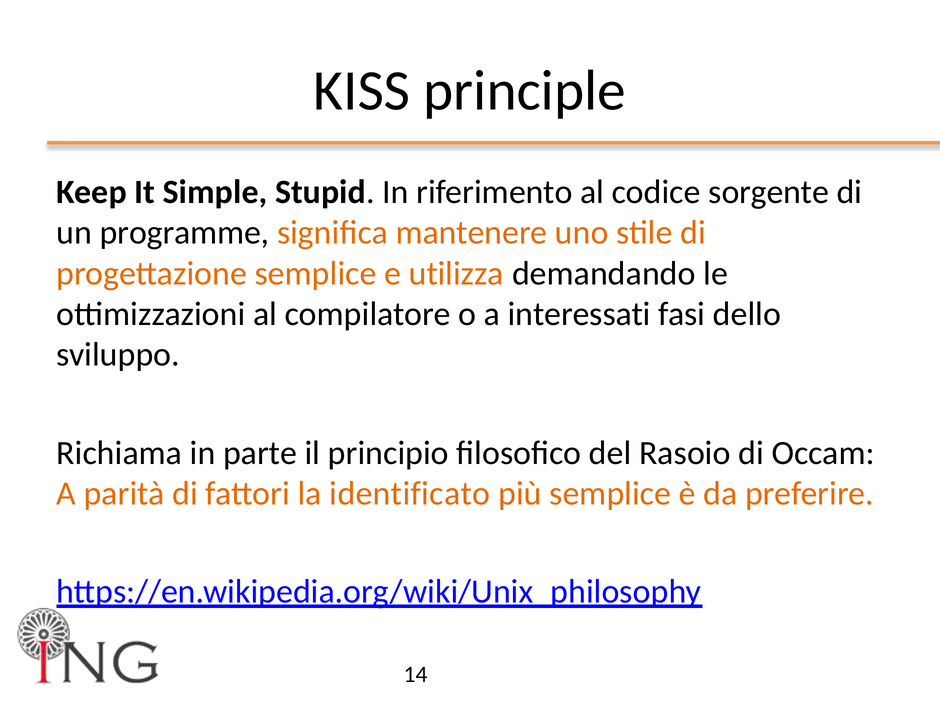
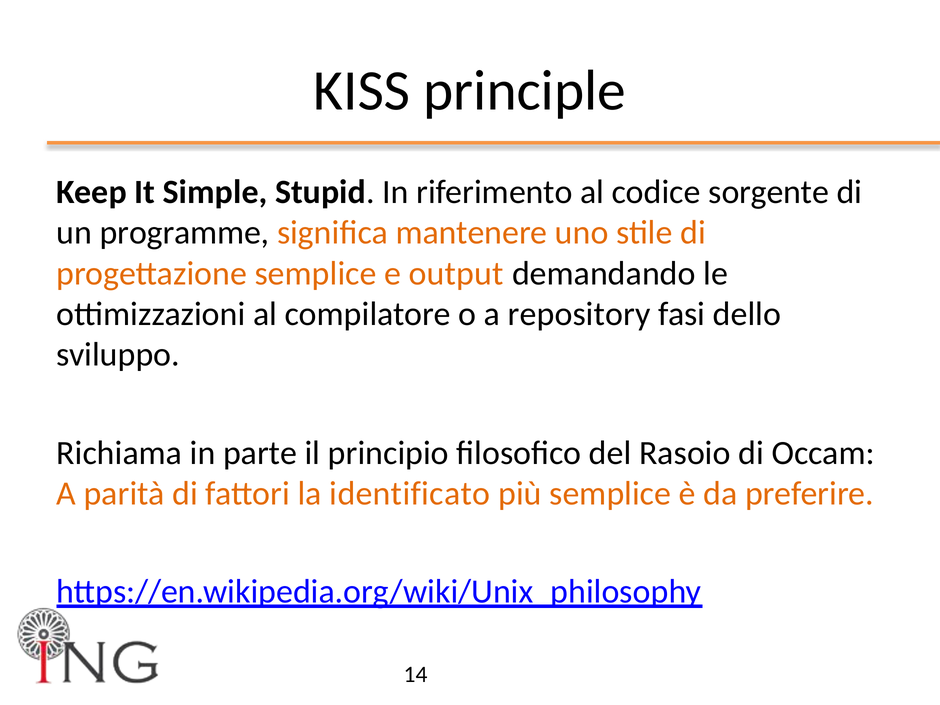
utilizza: utilizza -> output (456, 273)
interessati: interessati -> repository (579, 314)
